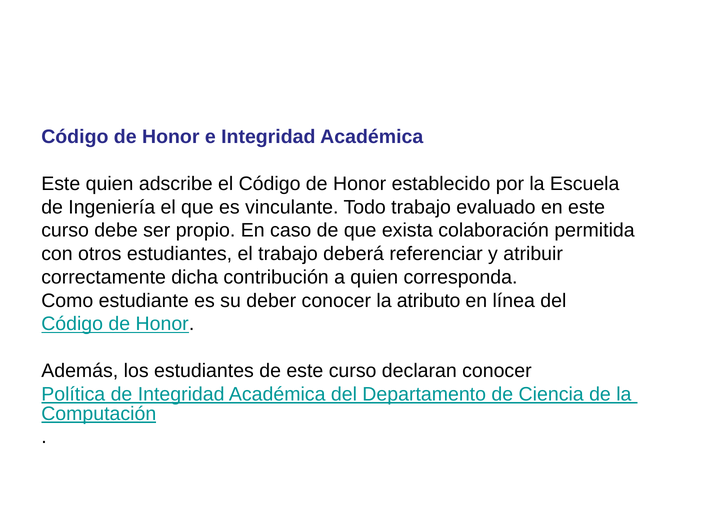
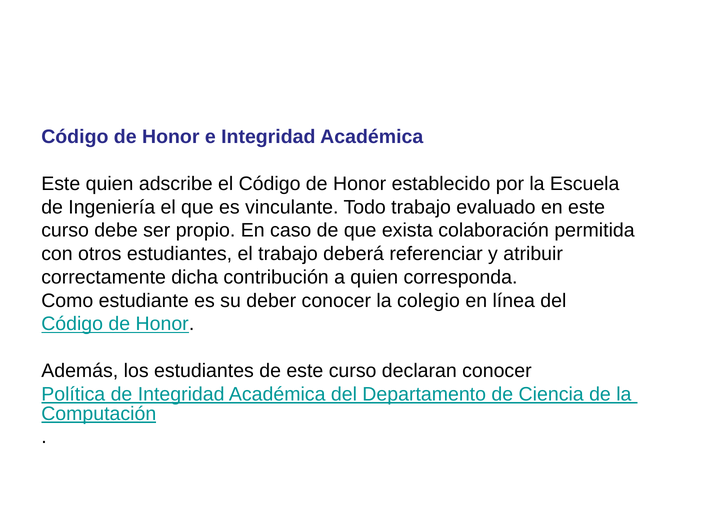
atributo: atributo -> colegio (428, 301)
